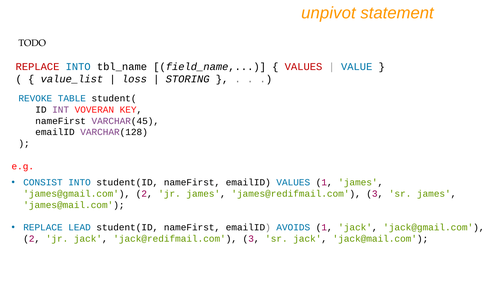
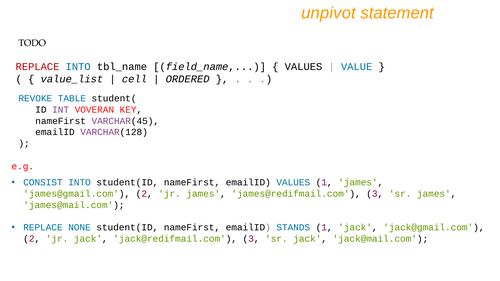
VALUES colour: red -> black (304, 67)
loss: loss -> cell (134, 79)
STORING: STORING -> ORDERED (188, 79)
LEAD: LEAD -> NONE (80, 228)
AVOIDS: AVOIDS -> STANDS (293, 228)
